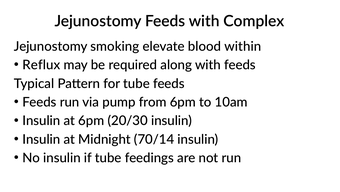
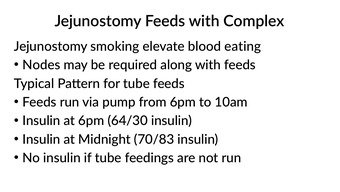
within: within -> eating (243, 46)
Reflux: Reflux -> Nodes (41, 65)
20/30: 20/30 -> 64/30 (128, 120)
70/14: 70/14 -> 70/83 (154, 139)
